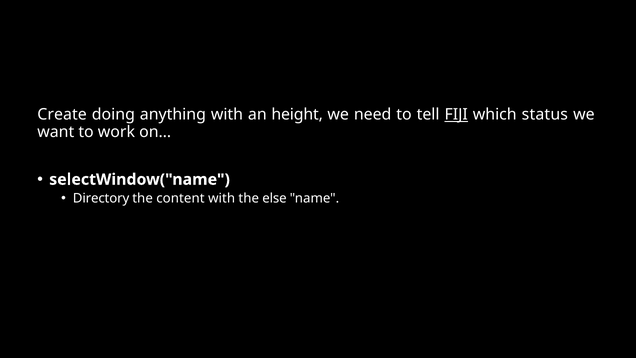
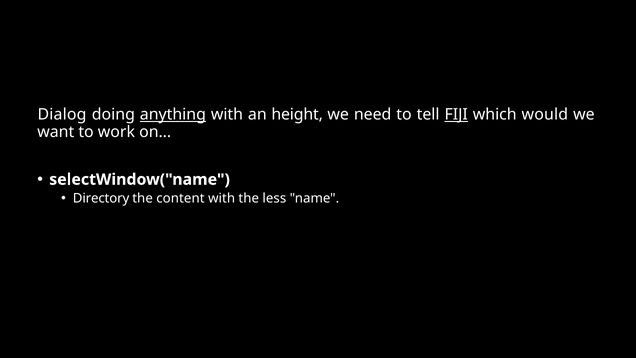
Create: Create -> Dialog (62, 115)
anything underline: none -> present (173, 115)
status: status -> would (545, 115)
else: else -> less (274, 198)
